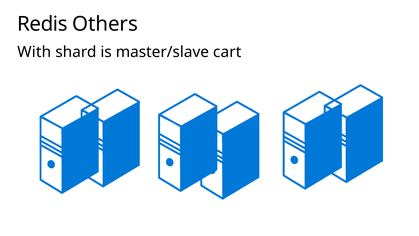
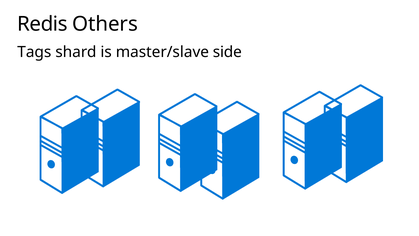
With: With -> Tags (34, 52)
cart: cart -> side (227, 52)
